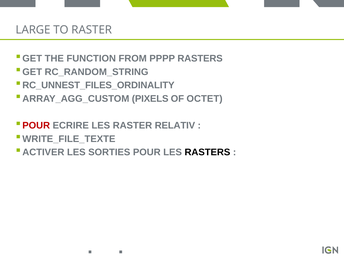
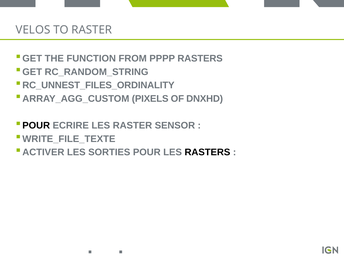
LARGE: LARGE -> VELOS (33, 30)
OCTET: OCTET -> DNXHD (205, 99)
POUR colour: red -> black (36, 125)
RELATIV: RELATIV -> SENSOR (175, 125)
